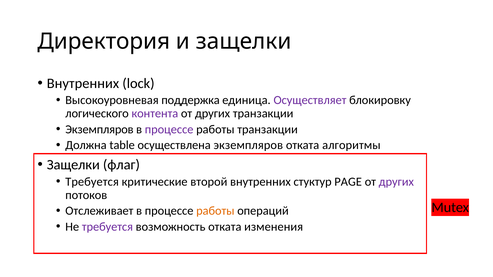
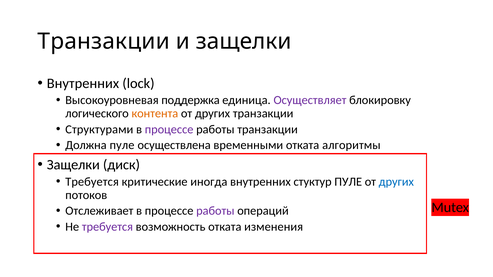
Директория: Директория -> Транзакции (104, 41)
контента colour: purple -> orange (155, 114)
Экземпляров: Экземпляров -> Структурами (99, 130)
Должна table: table -> пуле (122, 145)
осуществлена экземпляров: экземпляров -> временными (248, 145)
флаг: флаг -> диск (121, 165)
второй: второй -> иногда (209, 182)
стуктур PAGE: PAGE -> ПУЛЕ (348, 182)
других colour: purple -> blue (396, 182)
работы colour: orange -> purple (215, 211)
